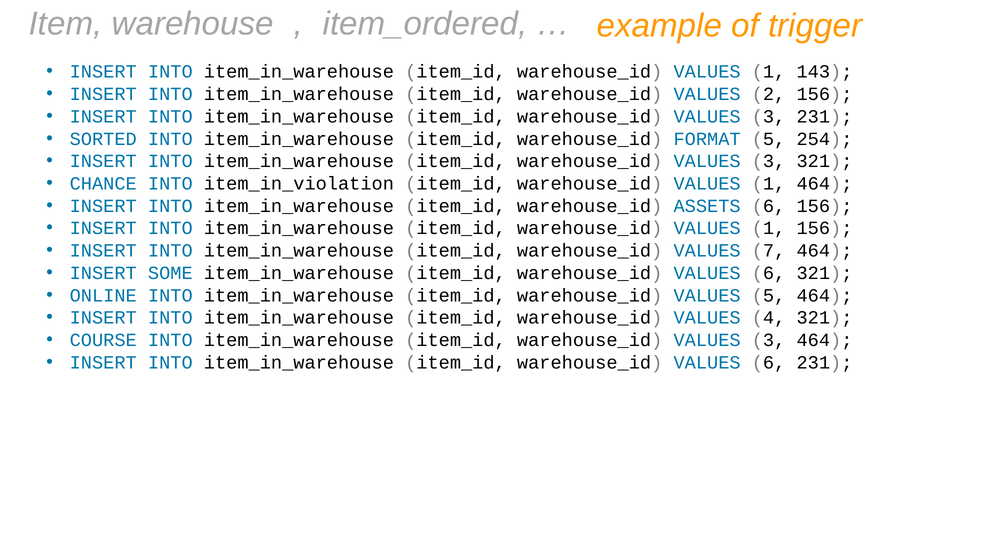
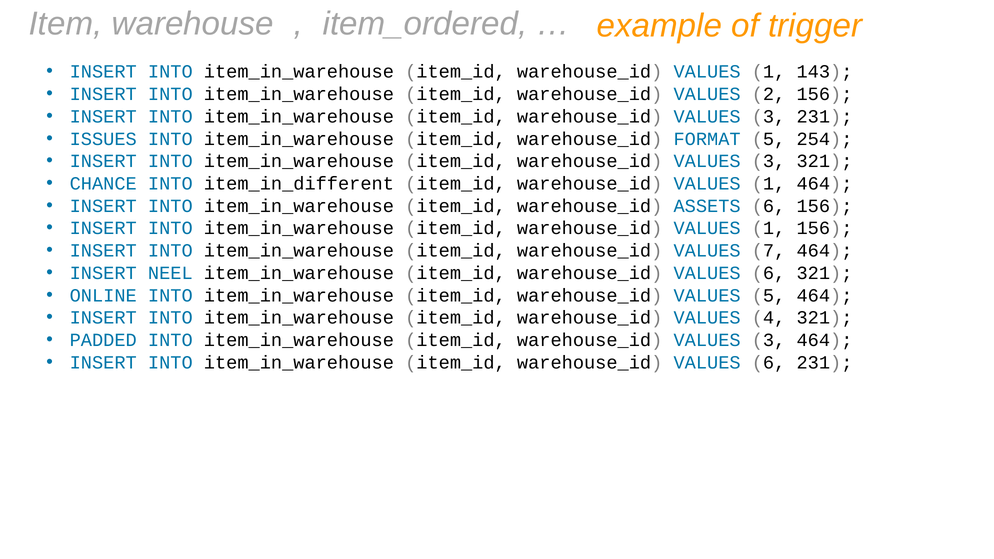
SORTED: SORTED -> ISSUES (103, 139)
item_in_violation: item_in_violation -> item_in_different (299, 184)
SOME: SOME -> NEEL (170, 273)
COURSE: COURSE -> PADDED (103, 340)
